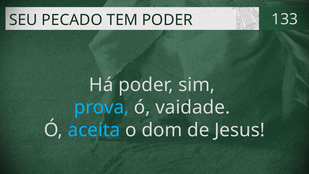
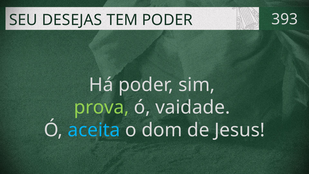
PECADO: PECADO -> DESEJAS (72, 20)
133: 133 -> 393 (285, 19)
prova colour: light blue -> light green (101, 107)
